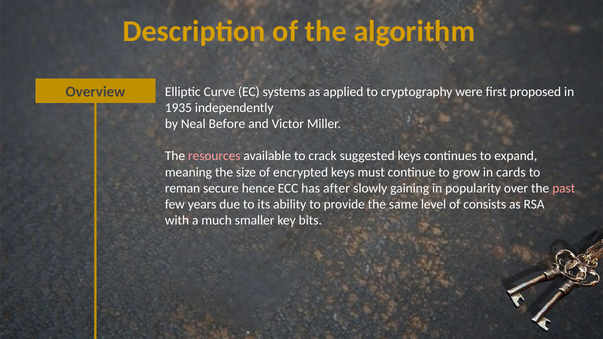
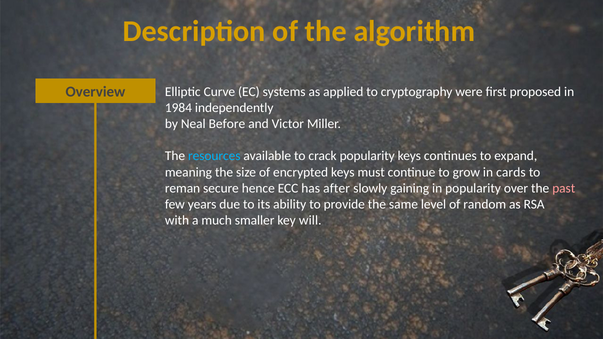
1935: 1935 -> 1984 (178, 108)
resources colour: pink -> light blue (214, 156)
crack suggested: suggested -> popularity (367, 156)
consists: consists -> random (485, 204)
bits: bits -> will (310, 220)
